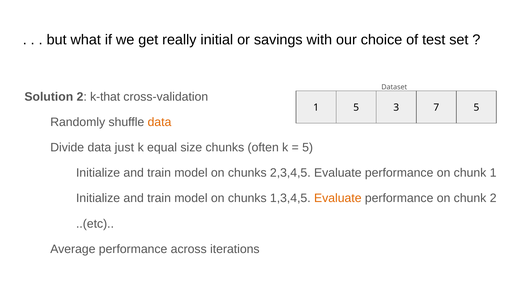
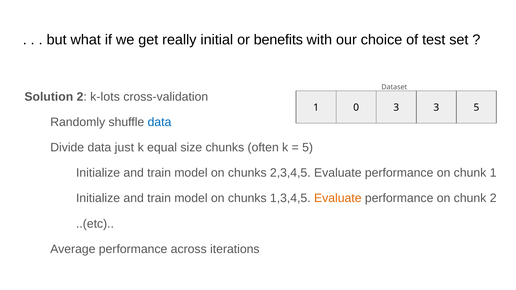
savings: savings -> benefits (278, 40)
k-that: k-that -> k-lots (105, 97)
1 5: 5 -> 0 (356, 108)
3 7: 7 -> 3 (436, 108)
data colour: orange -> blue (159, 122)
